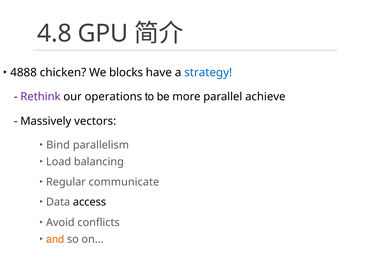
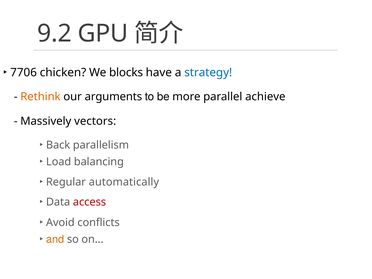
4.8: 4.8 -> 9.2 (55, 33)
4888: 4888 -> 7706 (24, 73)
Rethink colour: purple -> orange (40, 97)
operations: operations -> arguments (113, 97)
Bind: Bind -> Back (58, 145)
communicate: communicate -> automatically (124, 182)
access colour: black -> red (89, 202)
